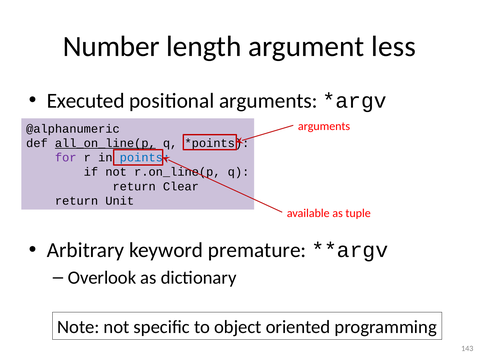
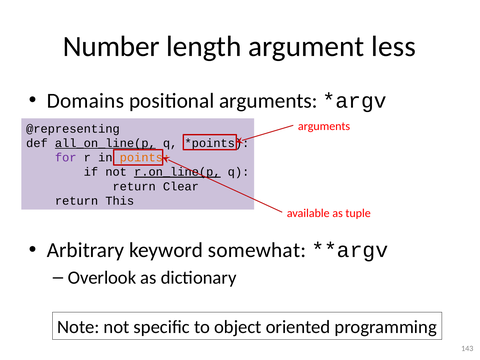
Executed: Executed -> Domains (85, 101)
@alphanumeric: @alphanumeric -> @representing (73, 129)
points colour: blue -> orange (145, 158)
r.on_line(p underline: none -> present (177, 172)
Unit: Unit -> This (120, 201)
premature: premature -> somewhat (257, 250)
